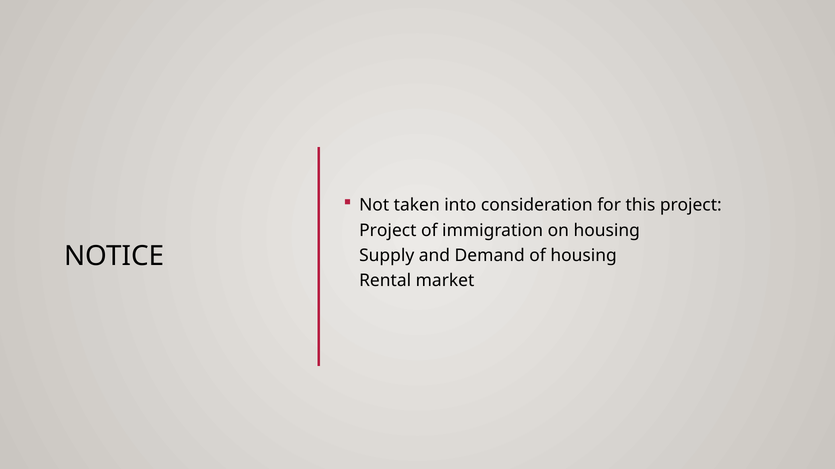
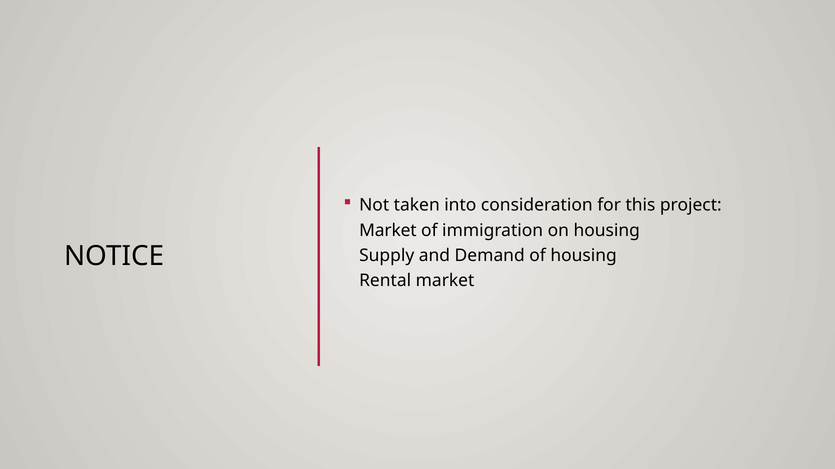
Project: Project -> Market (388, 231)
